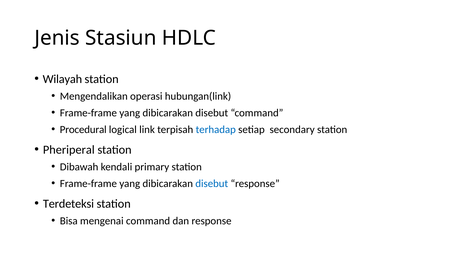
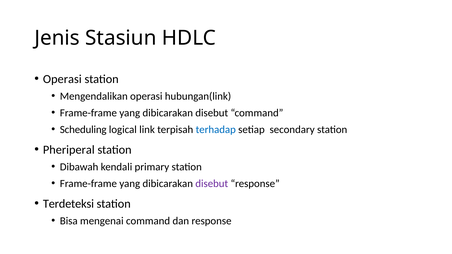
Wilayah: Wilayah -> Operasi (62, 79)
Procedural: Procedural -> Scheduling (83, 130)
disebut colour: blue -> purple (212, 184)
